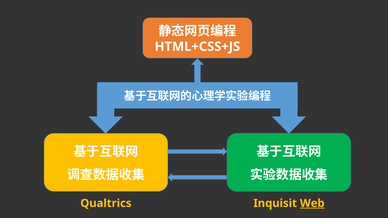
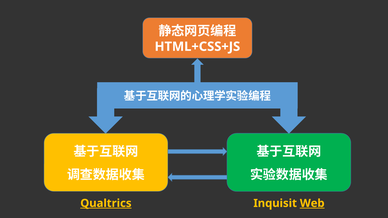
Qualtrics underline: none -> present (106, 203)
